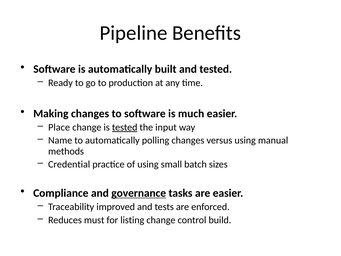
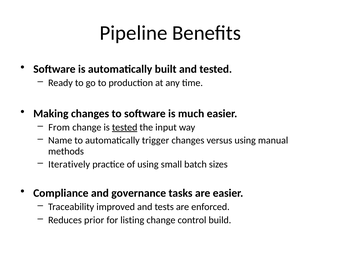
Place: Place -> From (59, 127)
polling: polling -> trigger (156, 140)
Credential: Credential -> Iteratively (69, 164)
governance underline: present -> none (139, 193)
must: must -> prior (94, 220)
